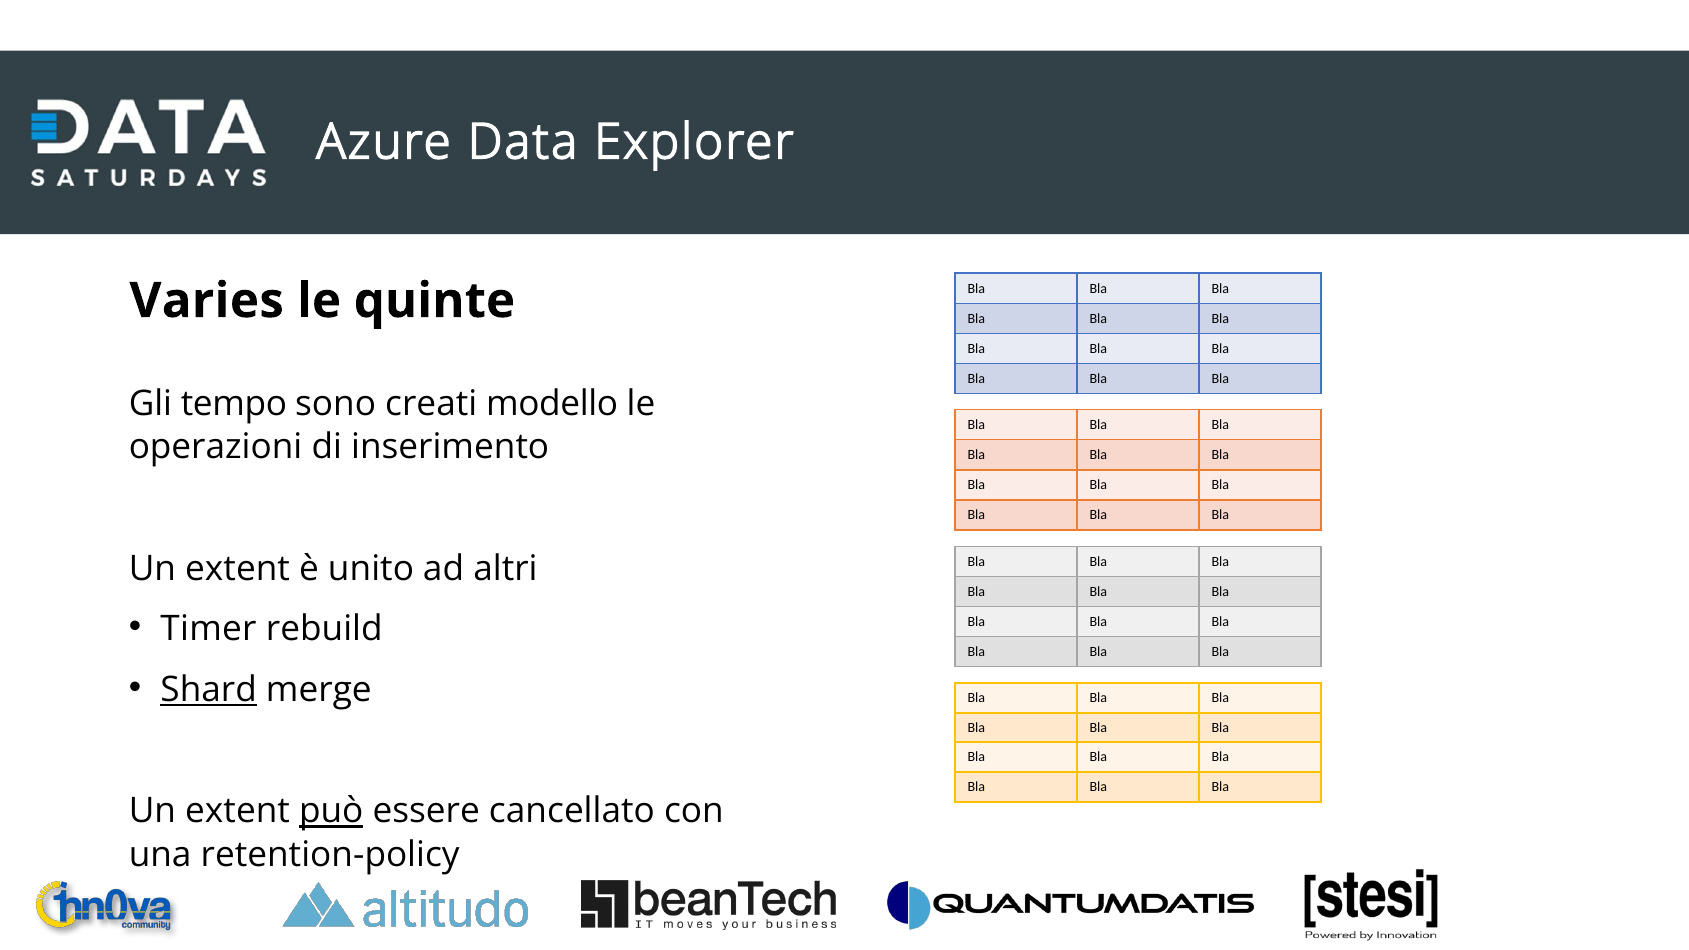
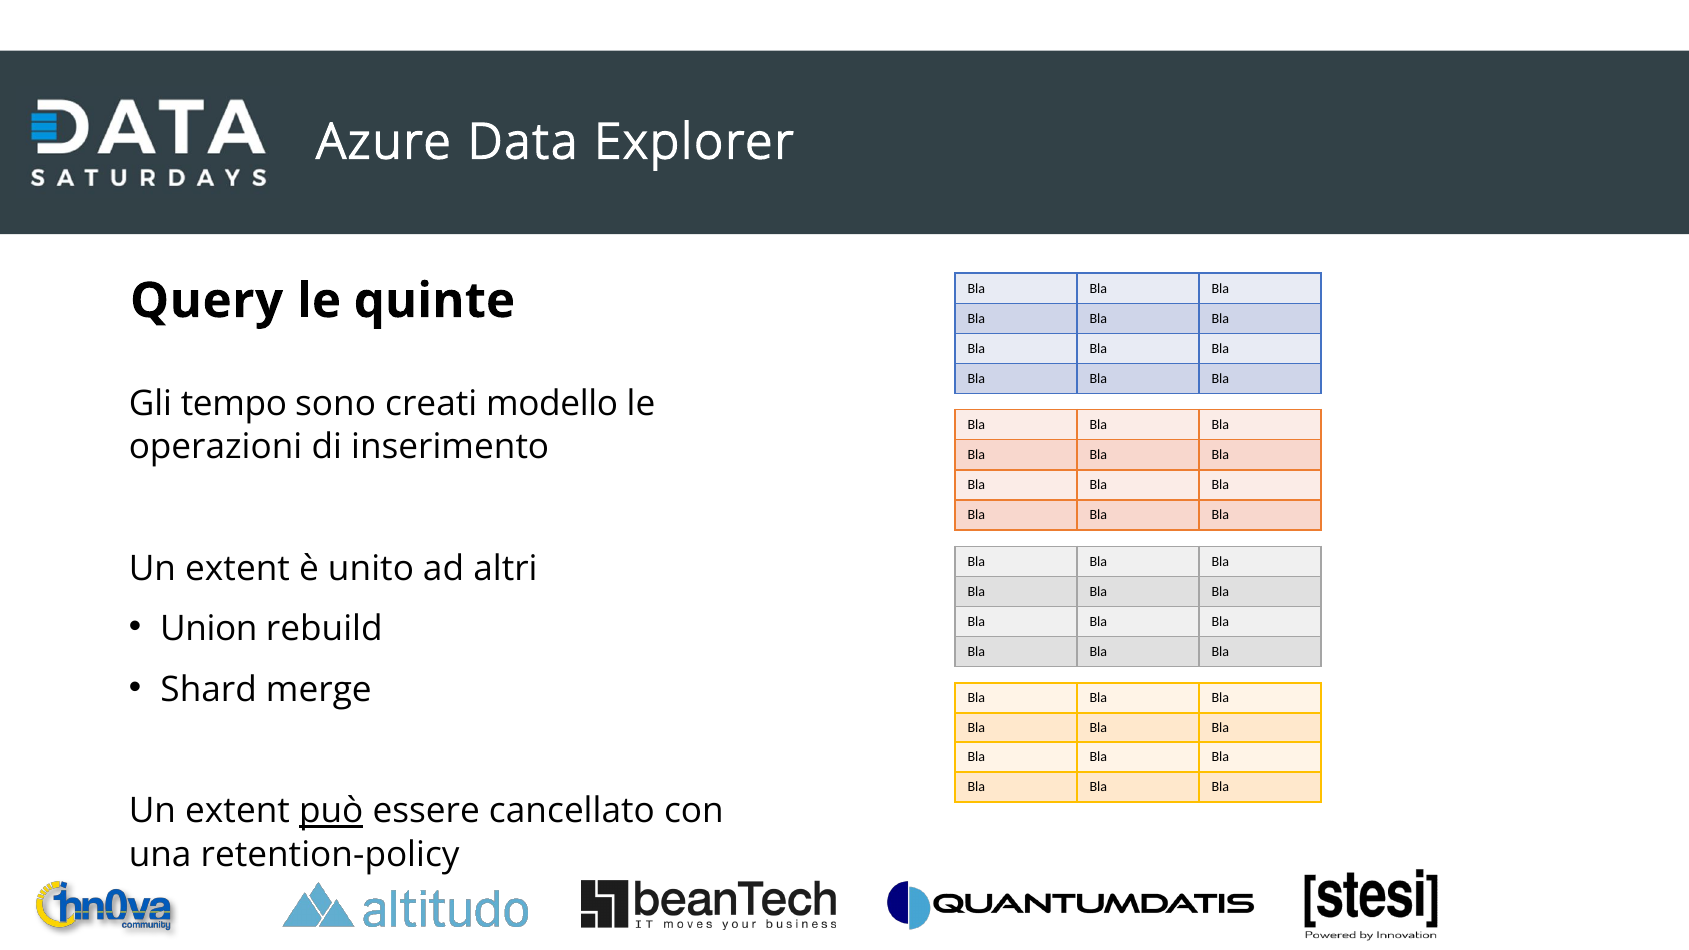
Varies: Varies -> Query (207, 301)
Timer: Timer -> Union (209, 629)
Shard underline: present -> none (209, 690)
